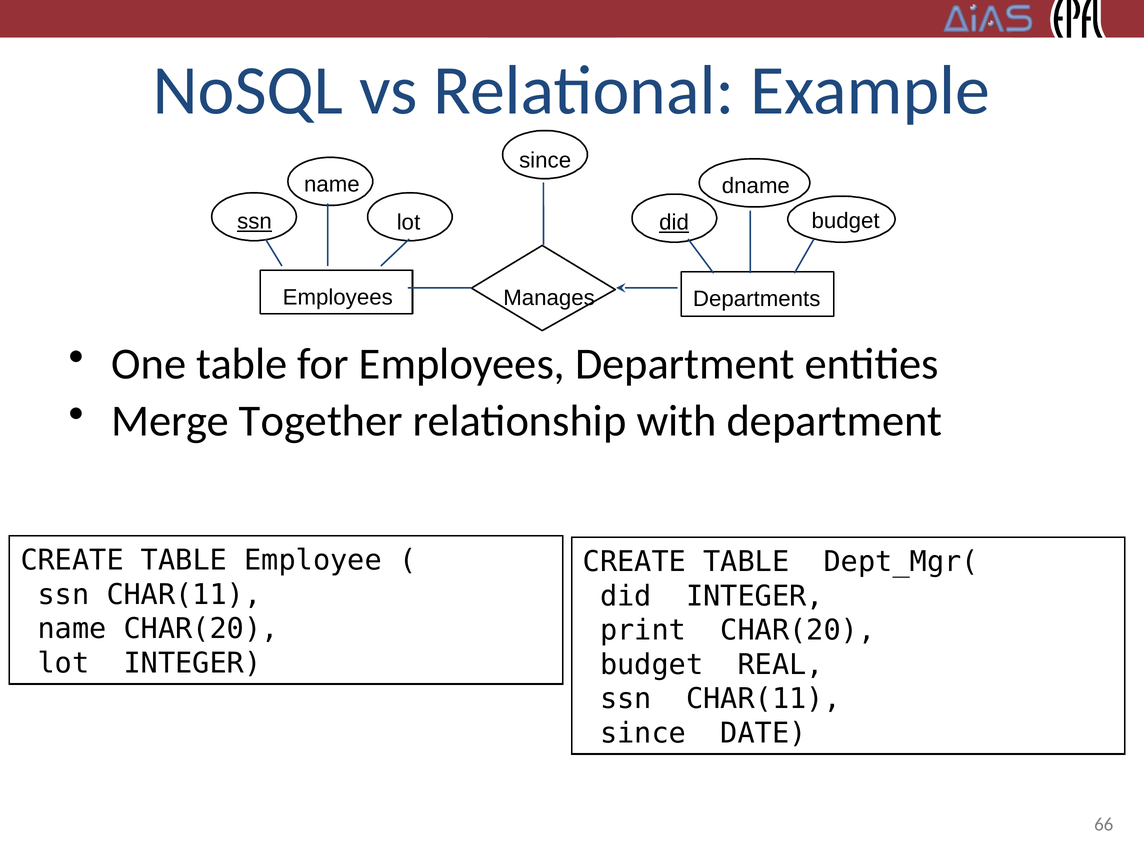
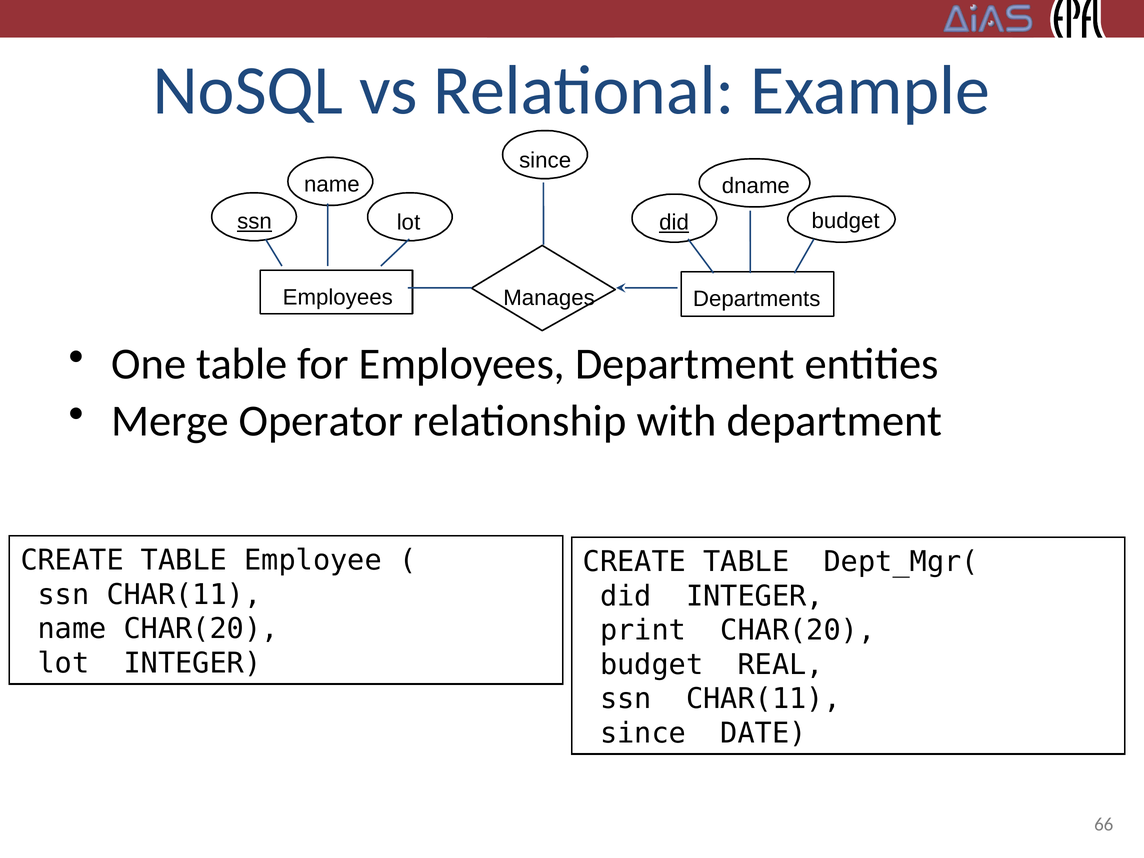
Together: Together -> Operator (321, 421)
